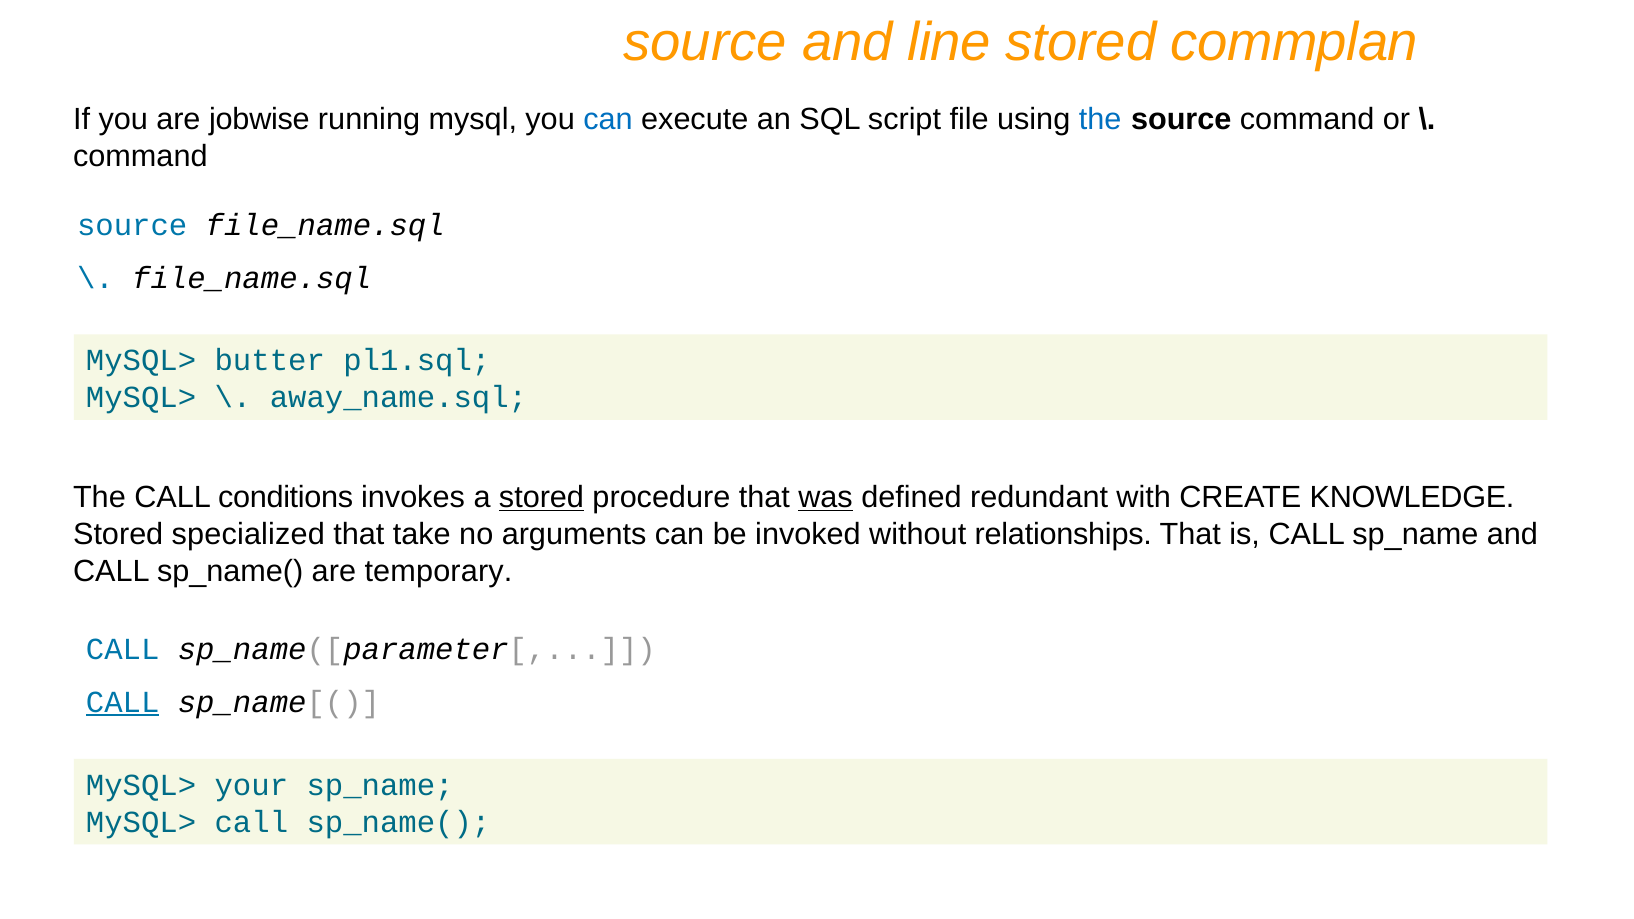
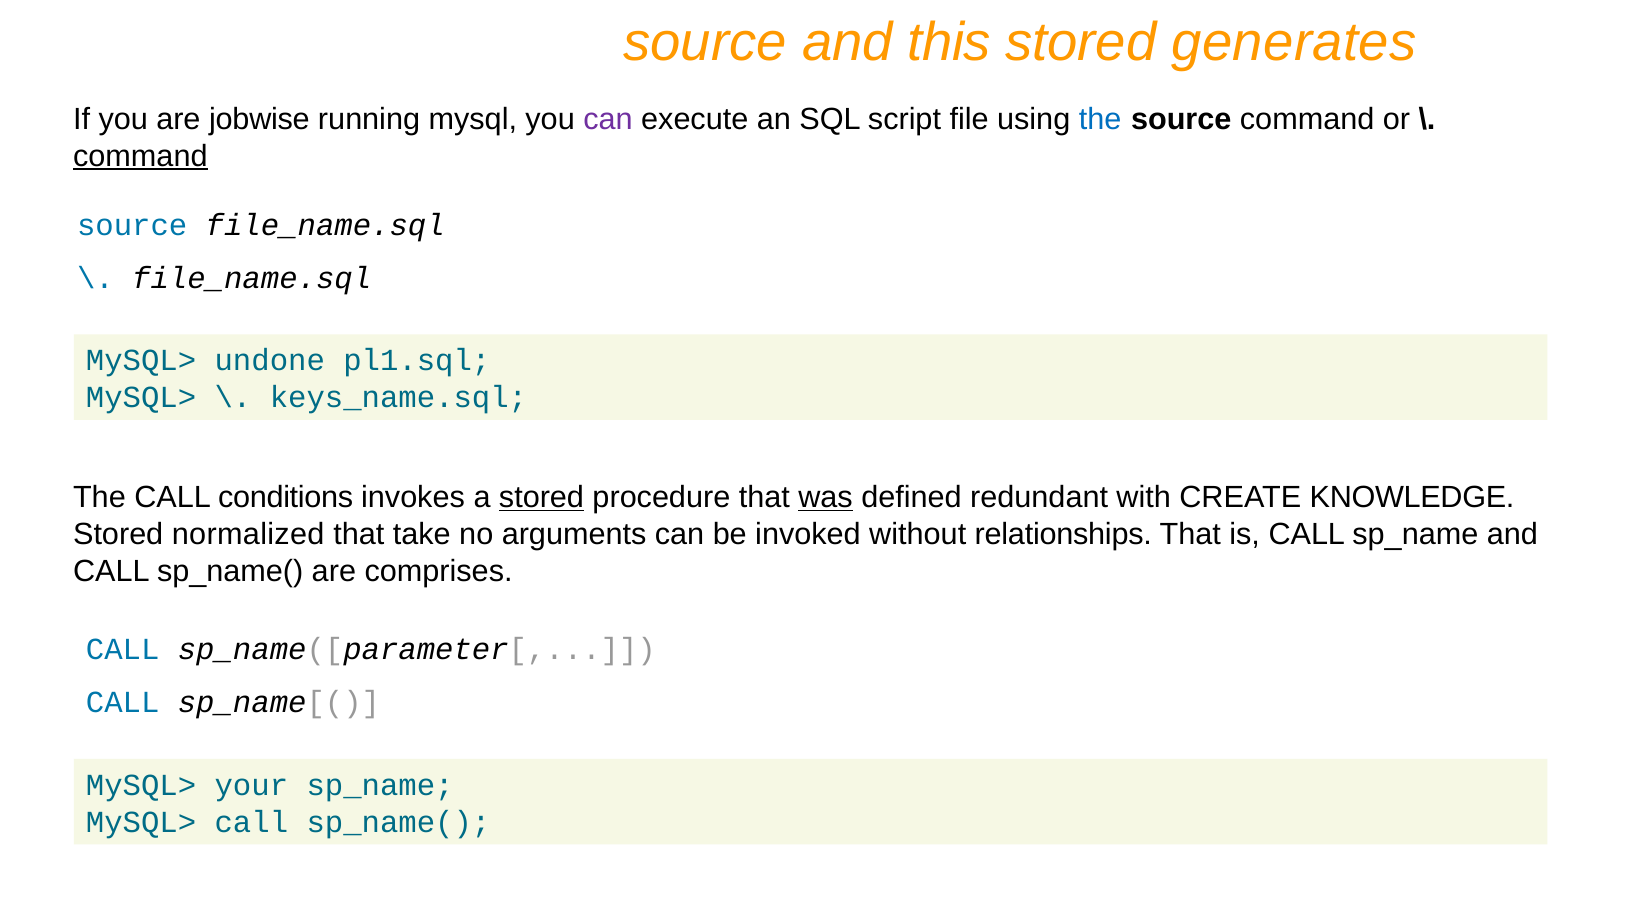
line: line -> this (949, 43)
commplan: commplan -> generates (1294, 43)
can colour: blue -> purple (608, 119)
command underline: none -> present (140, 156)
butter: butter -> undone (270, 361)
away_name.sql: away_name.sql -> keys_name.sql (398, 398)
specialized: specialized -> normalized (248, 534)
temporary: temporary -> comprises (439, 571)
CALL underline: present -> none (123, 702)
